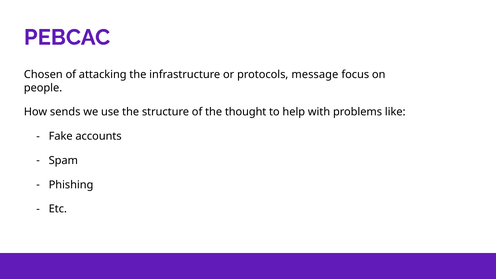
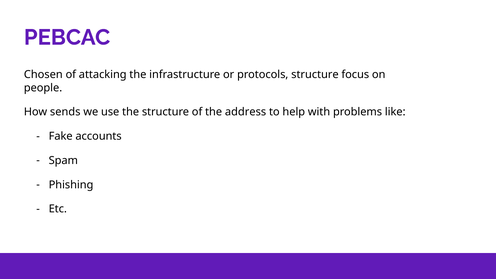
protocols message: message -> structure (315, 75)
thought: thought -> address (246, 112)
